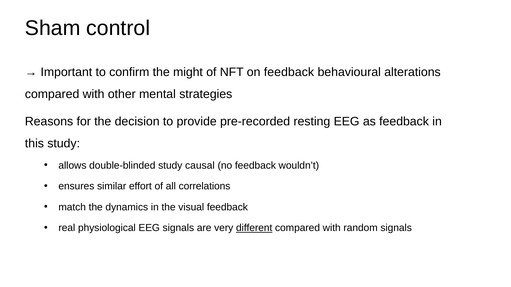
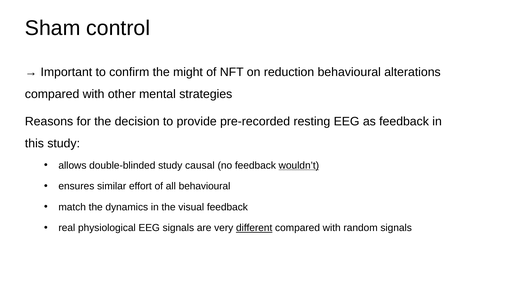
on feedback: feedback -> reduction (289, 72)
wouldn’t underline: none -> present (299, 166)
all correlations: correlations -> behavioural (205, 187)
